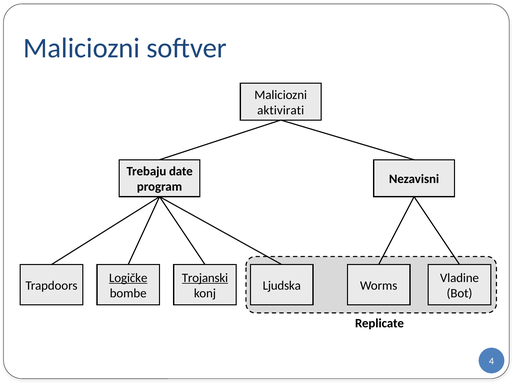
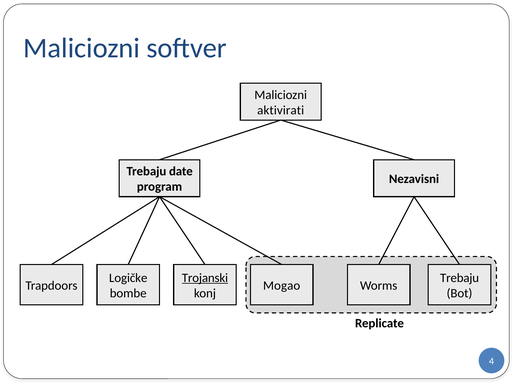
Logičke underline: present -> none (128, 278)
Vladine: Vladine -> Trebaju (460, 278)
Ljudska: Ljudska -> Mogao (282, 286)
